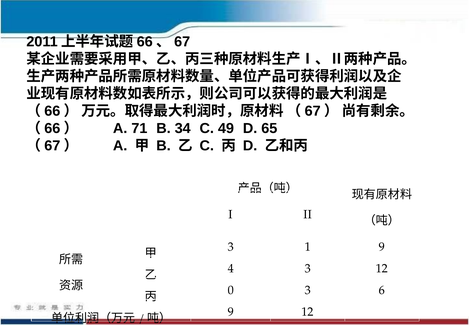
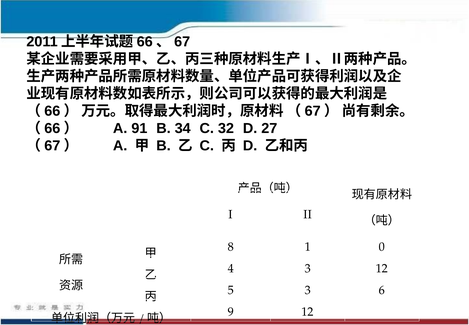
71: 71 -> 91 (139, 128)
49: 49 -> 32 (226, 128)
65: 65 -> 27 (269, 128)
3: 3 -> 8 (231, 247)
1 9: 9 -> 0 (382, 247)
0: 0 -> 5 (231, 290)
